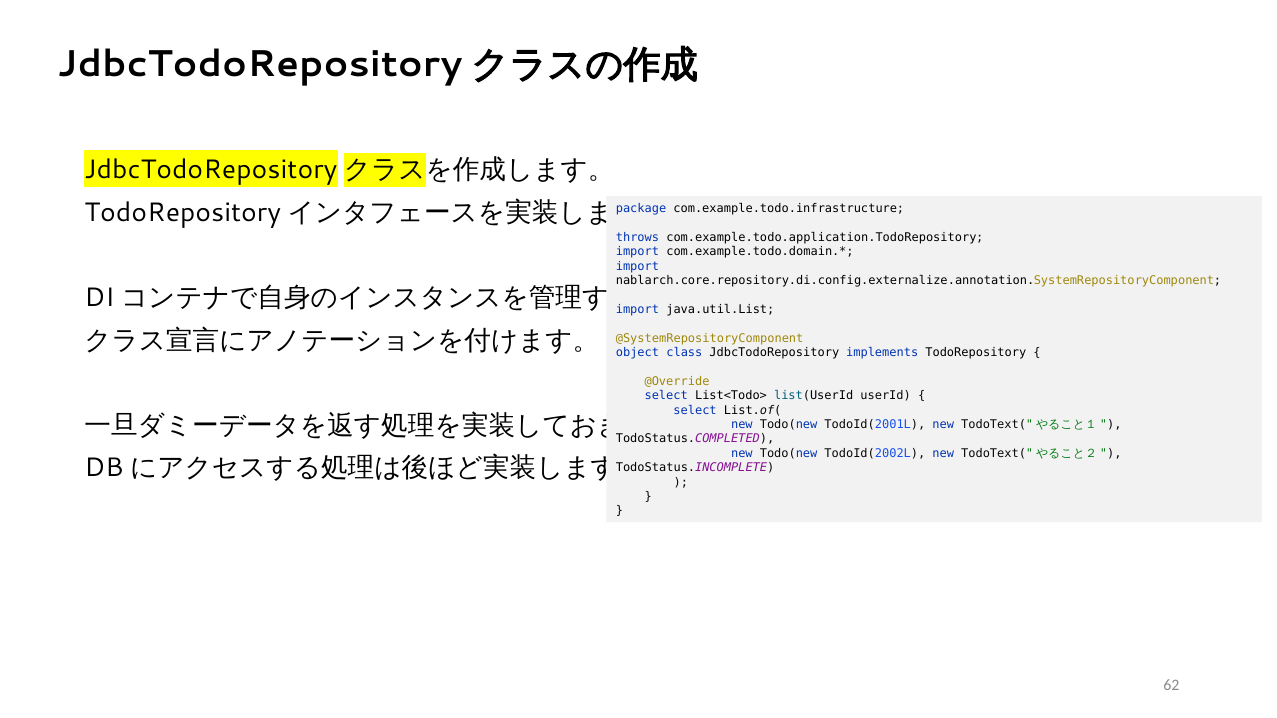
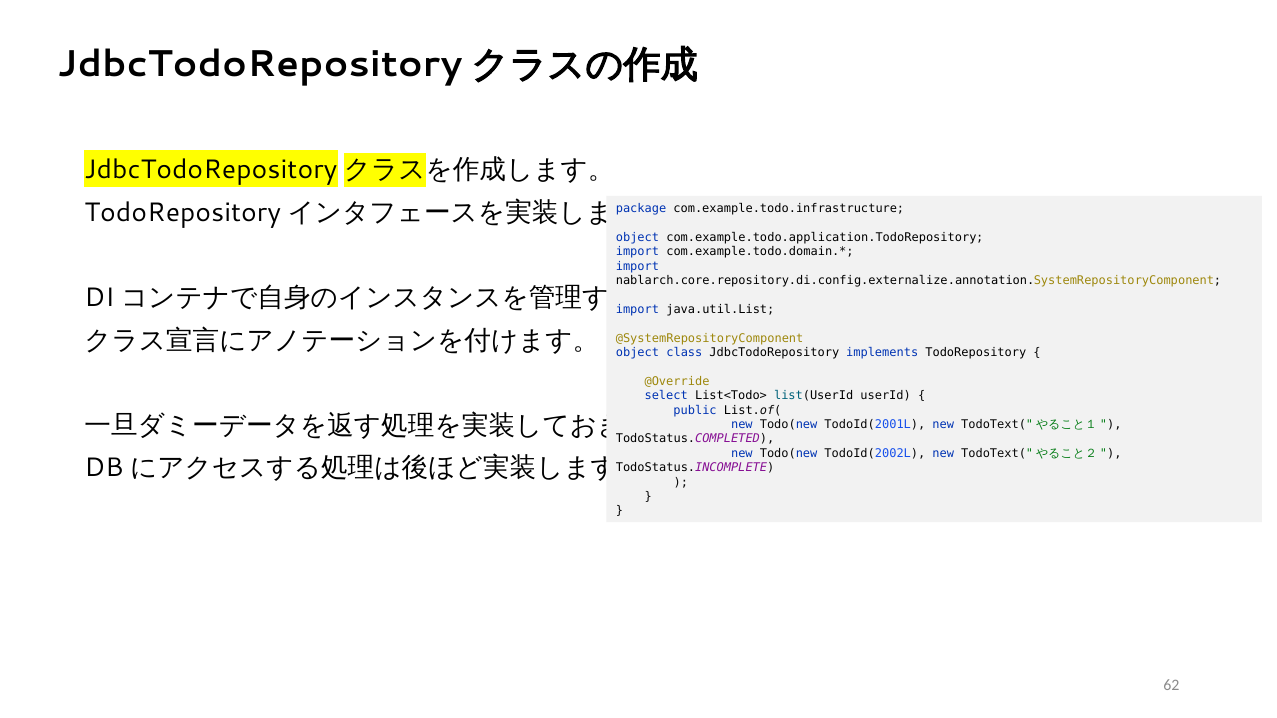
throws: throws -> object (637, 238)
select: select -> public (695, 410)
